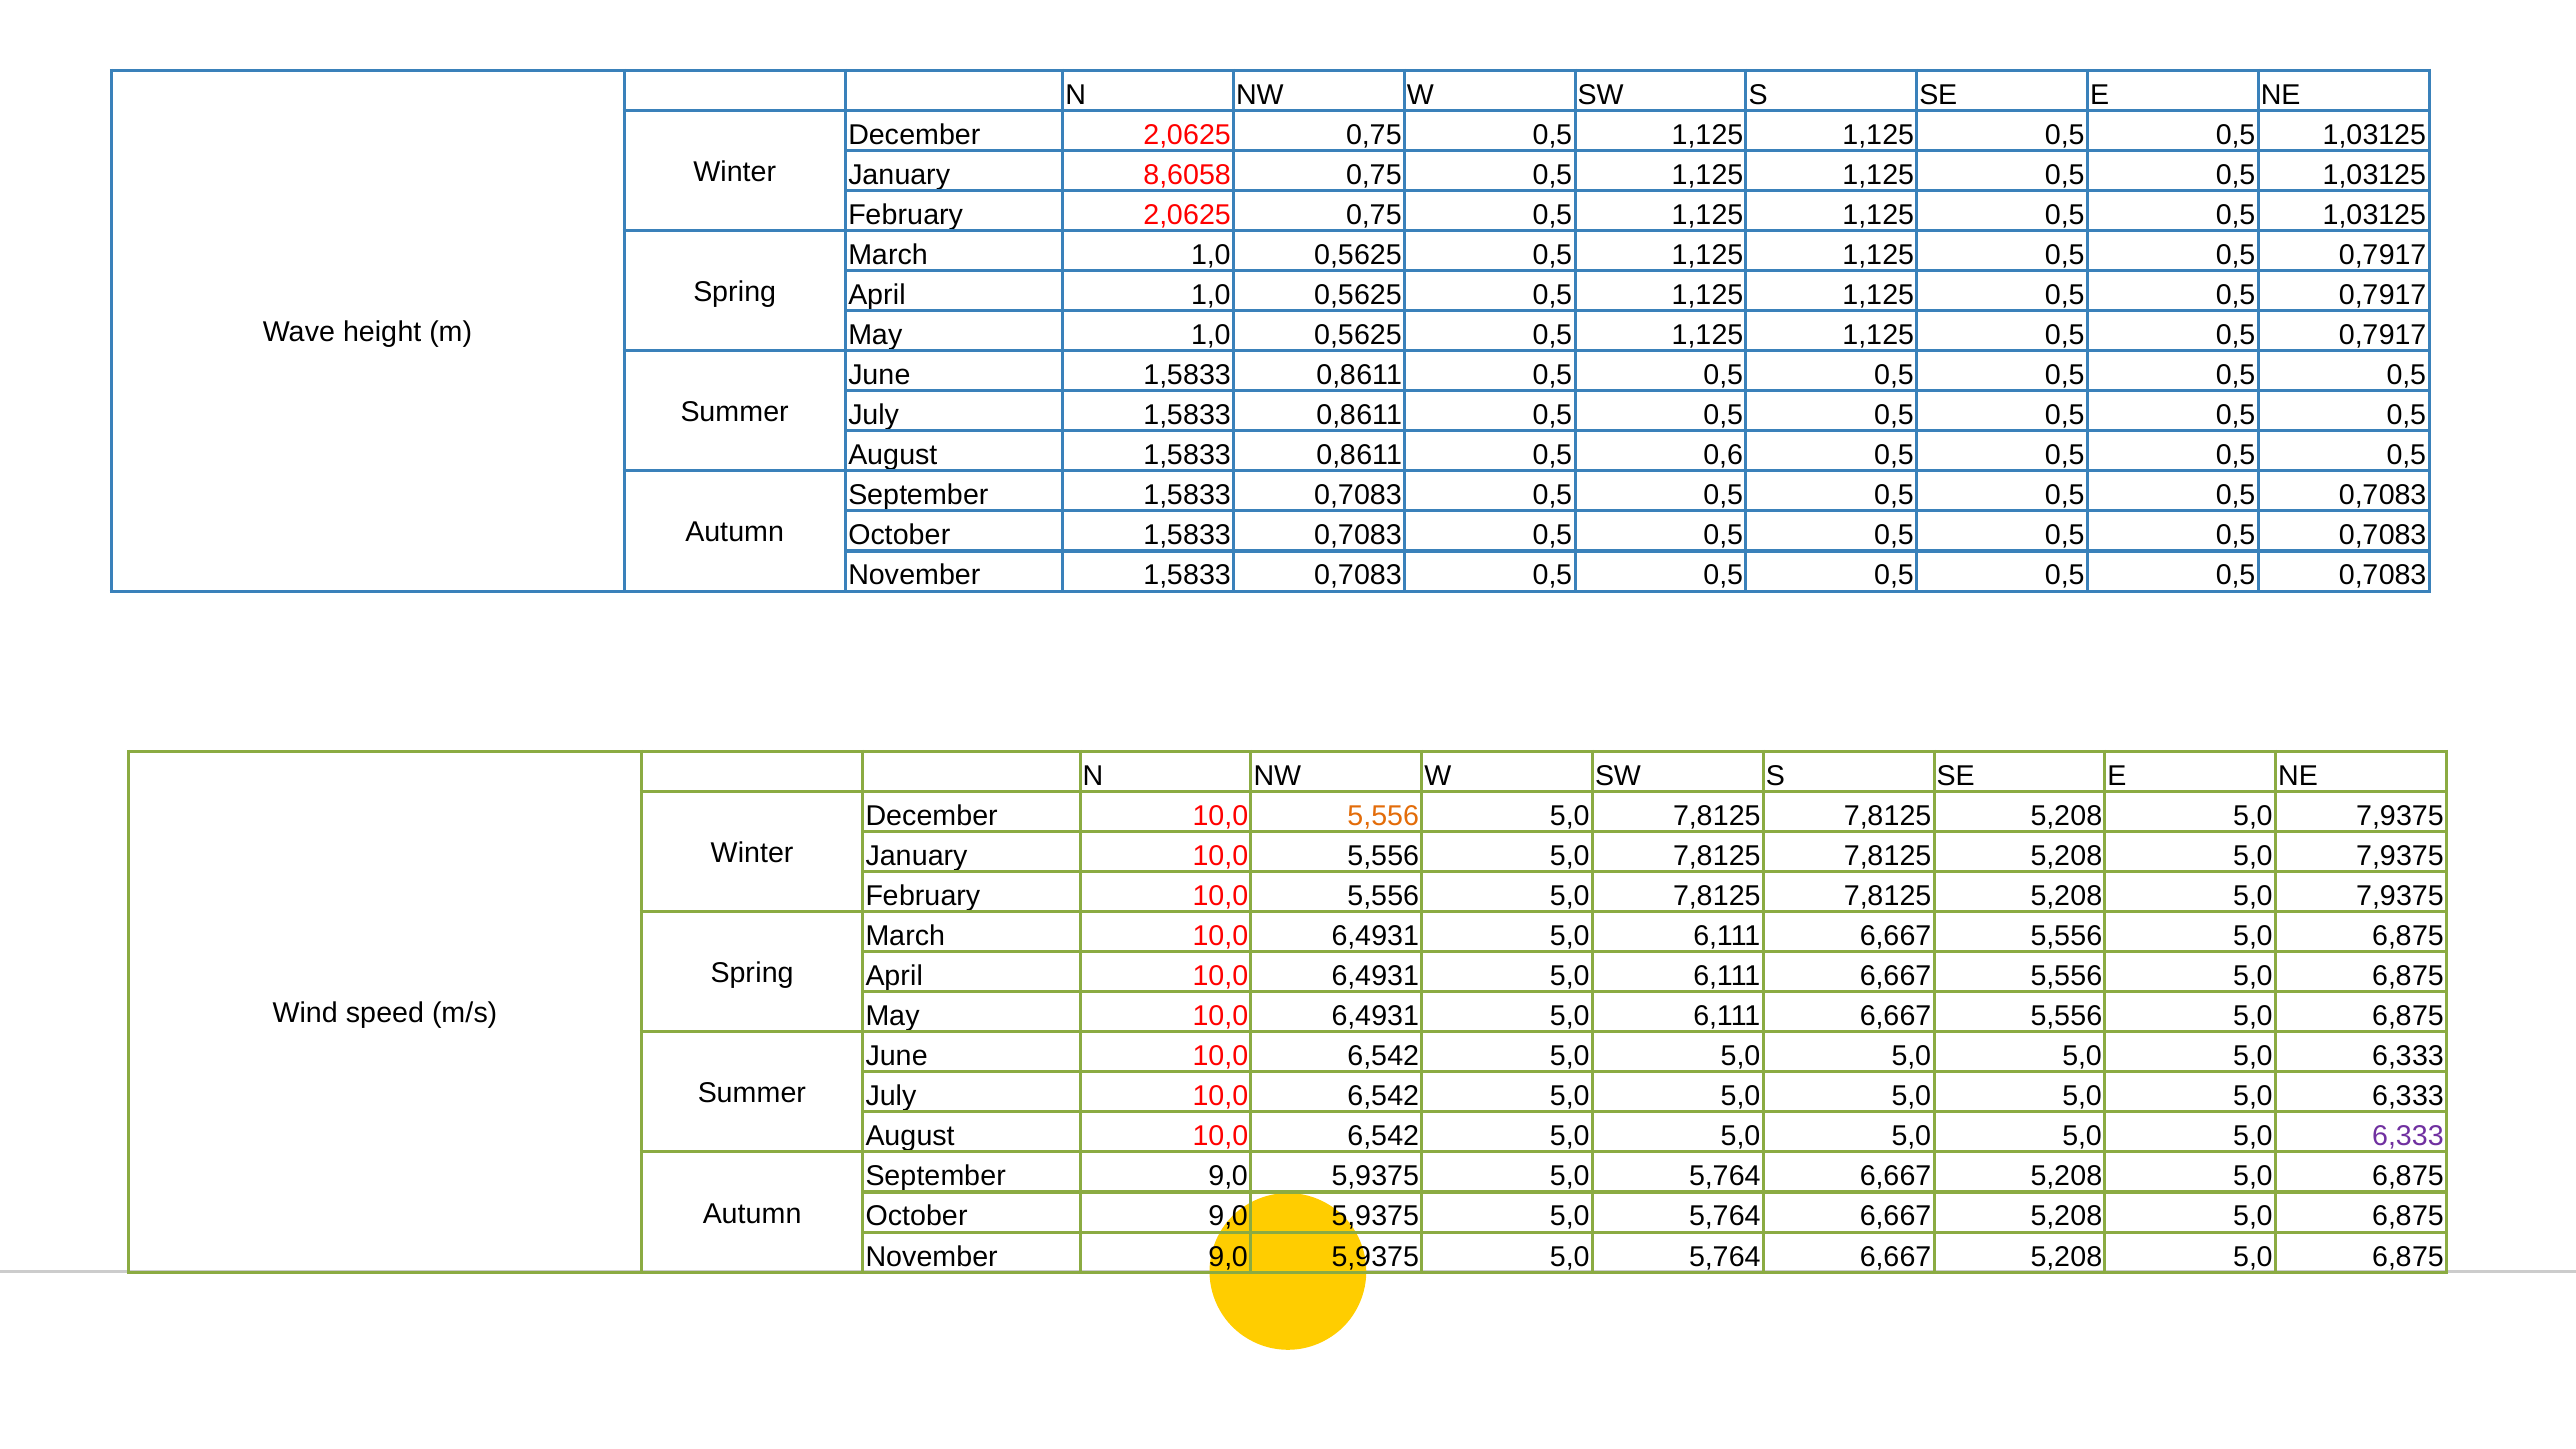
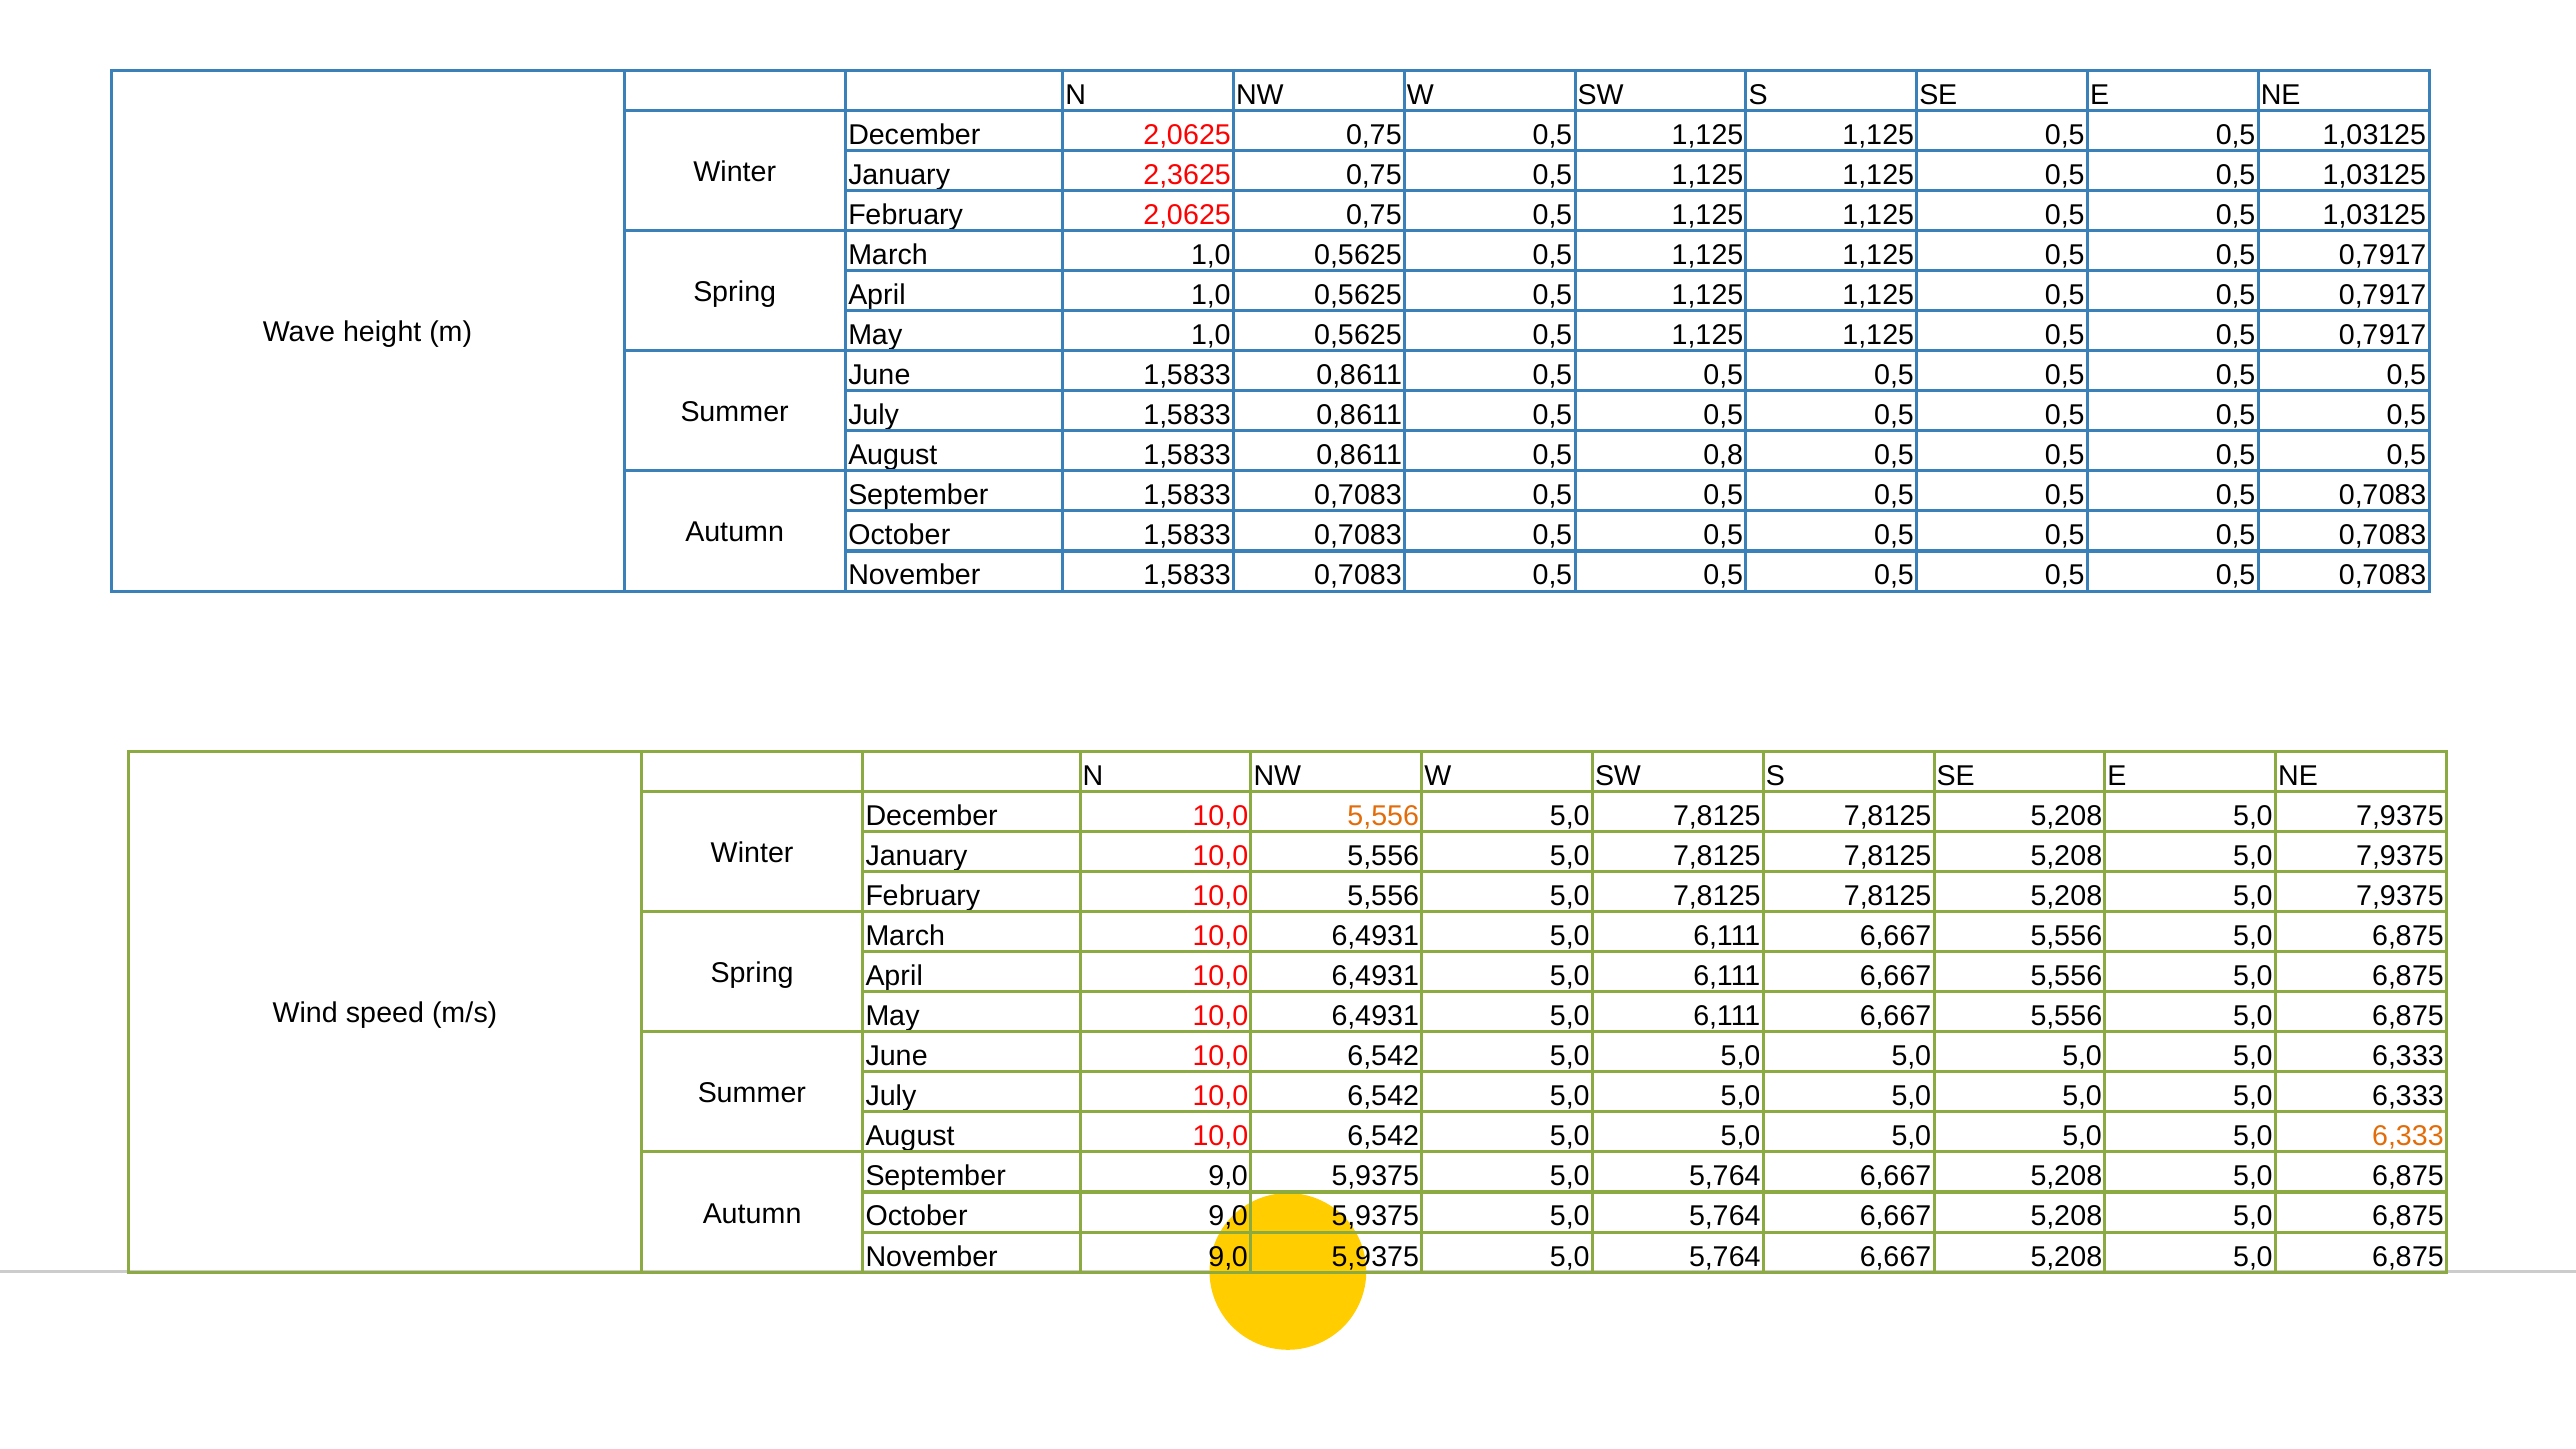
8,6058: 8,6058 -> 2,3625 (1187, 175)
0,6: 0,6 -> 0,8 (1723, 455)
6,333 colour: purple -> orange (2408, 1136)
